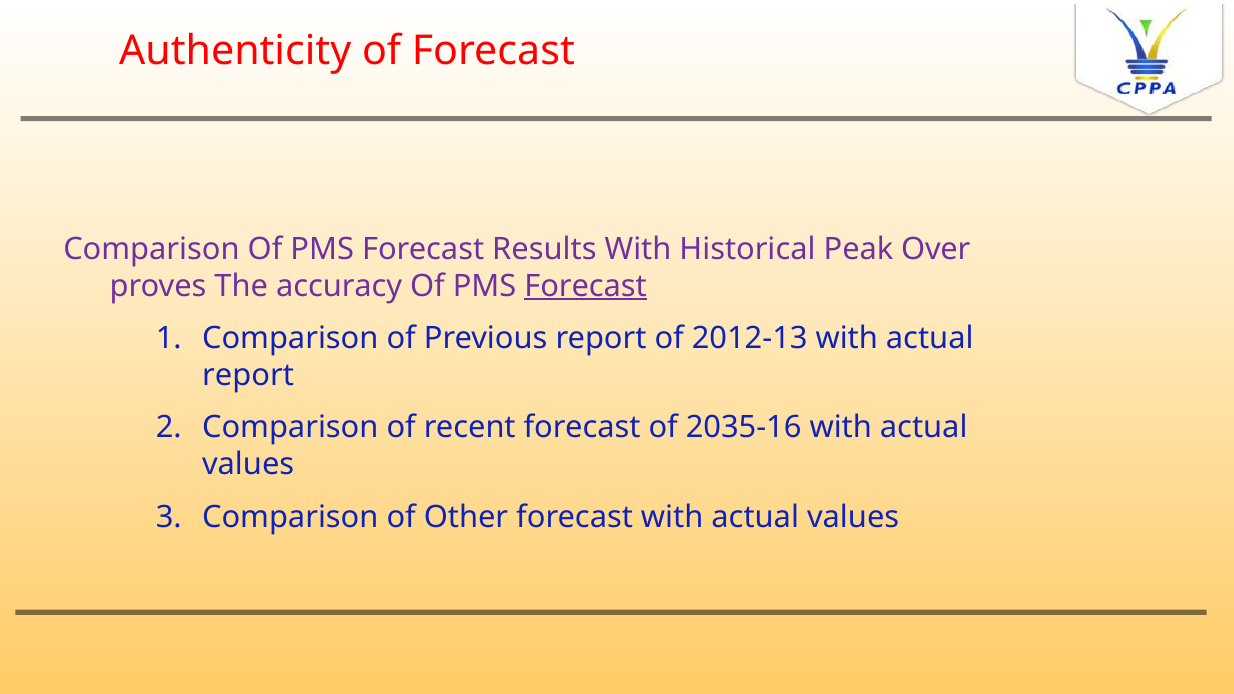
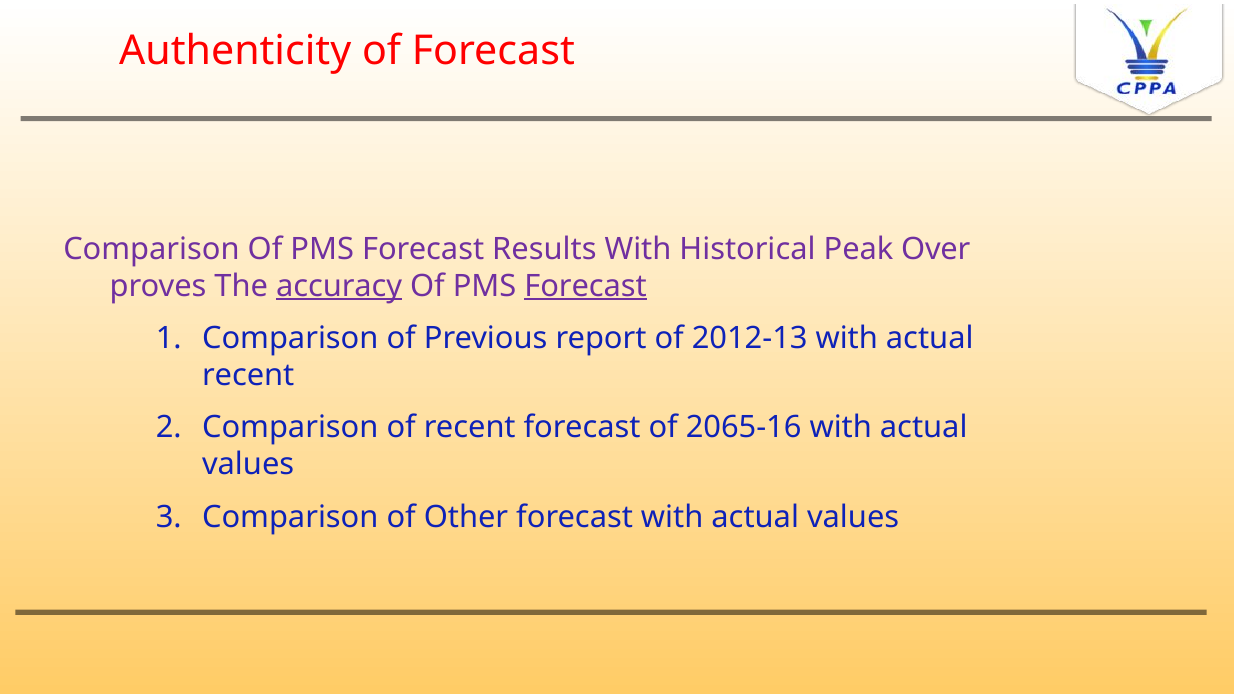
accuracy underline: none -> present (339, 286)
report: report -> recent (248, 375)
2035-16: 2035-16 -> 2065-16 (744, 428)
